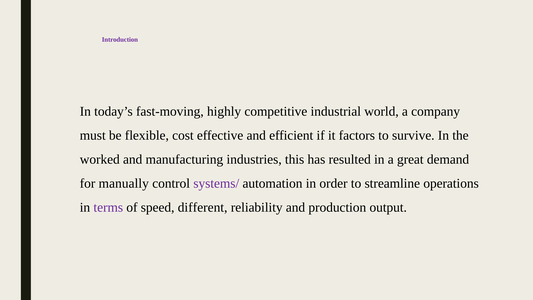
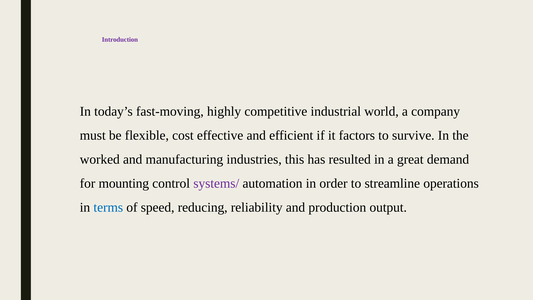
manually: manually -> mounting (124, 183)
terms colour: purple -> blue (108, 207)
different: different -> reducing (203, 207)
